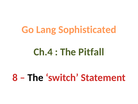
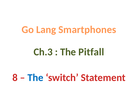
Sophisticated: Sophisticated -> Smartphones (87, 30)
Ch.4: Ch.4 -> Ch.3 (43, 52)
The colour: black -> blue (35, 77)
